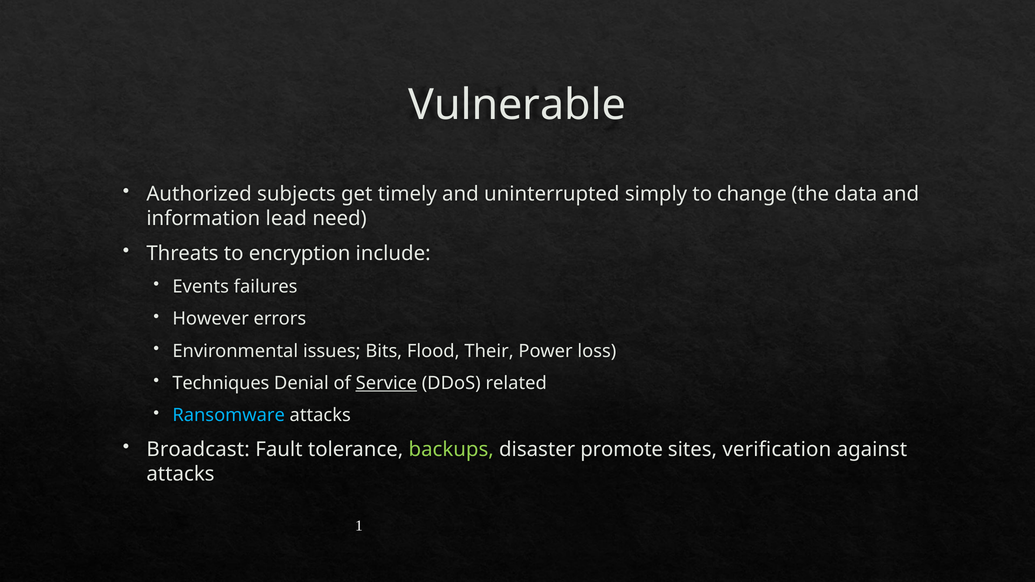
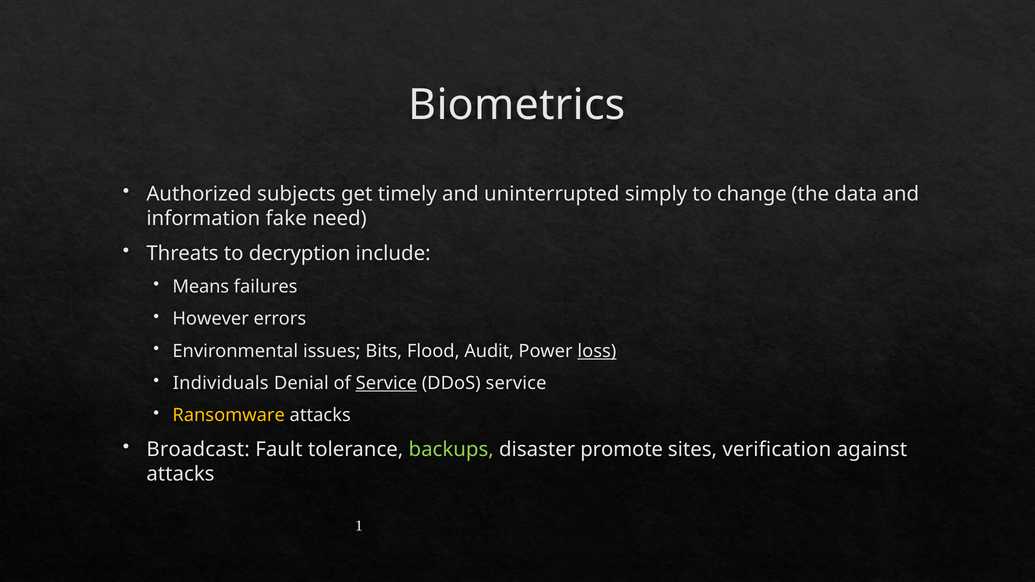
Vulnerable: Vulnerable -> Biometrics (517, 105)
lead: lead -> fake (286, 218)
encryption: encryption -> decryption (300, 253)
Events: Events -> Means (201, 287)
Their: Their -> Audit (489, 351)
loss underline: none -> present (597, 351)
Techniques: Techniques -> Individuals (221, 383)
DDoS related: related -> service (516, 383)
Ransomware colour: light blue -> yellow (229, 416)
